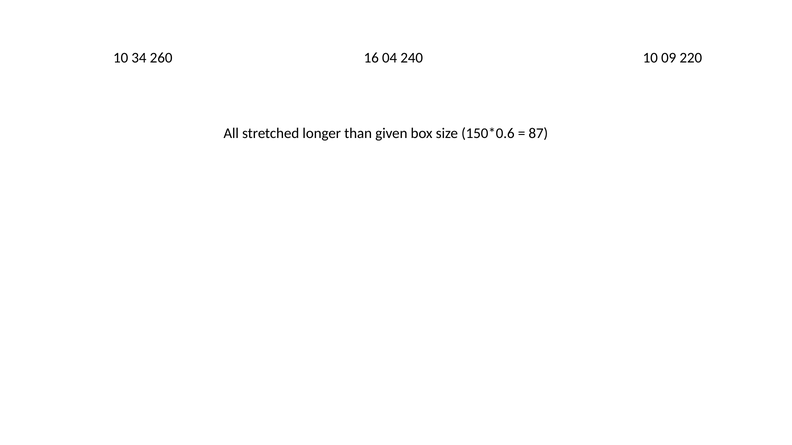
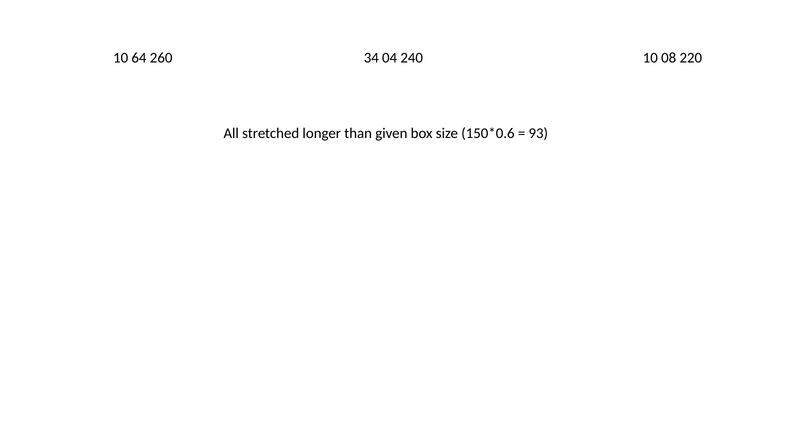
34: 34 -> 64 (139, 58)
16: 16 -> 34 (371, 58)
09: 09 -> 08 (669, 58)
87: 87 -> 93 (538, 133)
